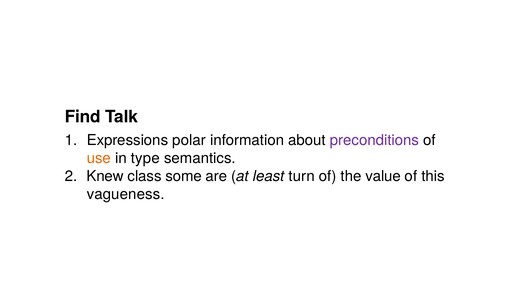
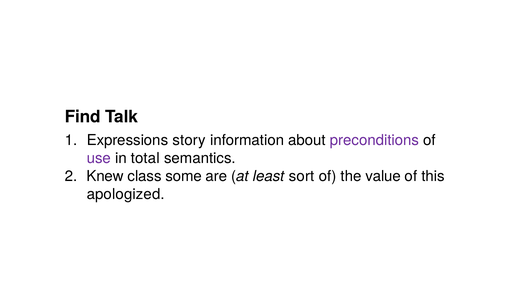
polar: polar -> story (189, 140)
use colour: orange -> purple (99, 158)
type: type -> total (145, 158)
turn: turn -> sort (302, 176)
vagueness: vagueness -> apologized (126, 194)
